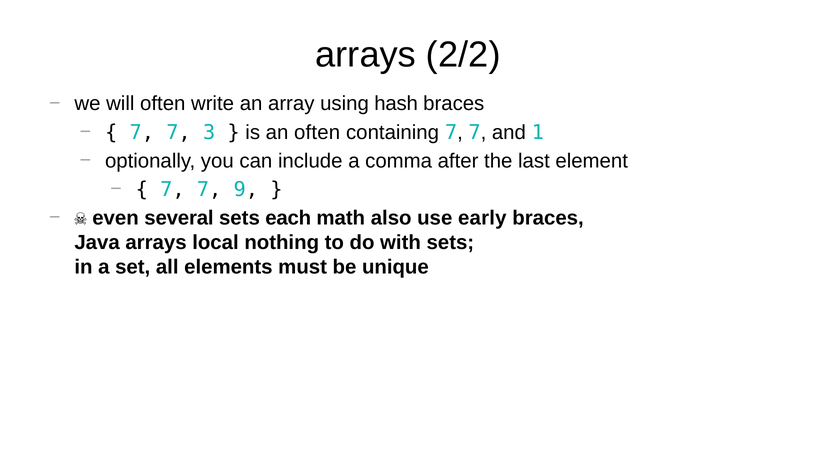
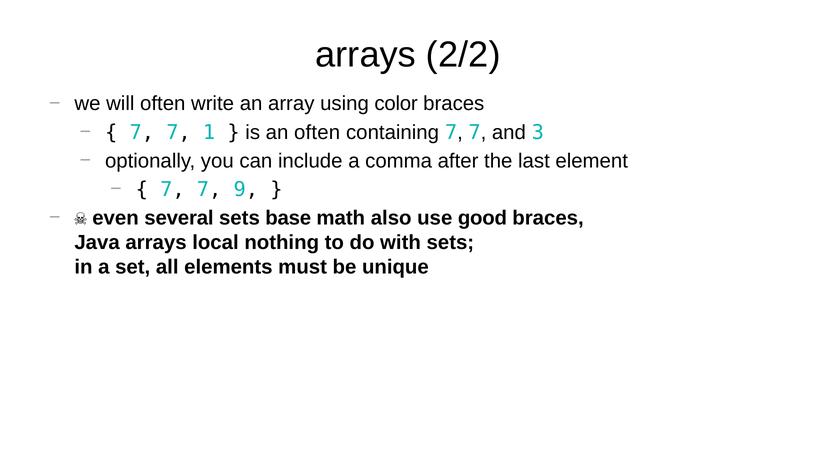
hash: hash -> color (396, 104)
3: 3 -> 1 (209, 132)
1: 1 -> 3 (538, 132)
each: each -> base (288, 218)
early: early -> good (482, 218)
